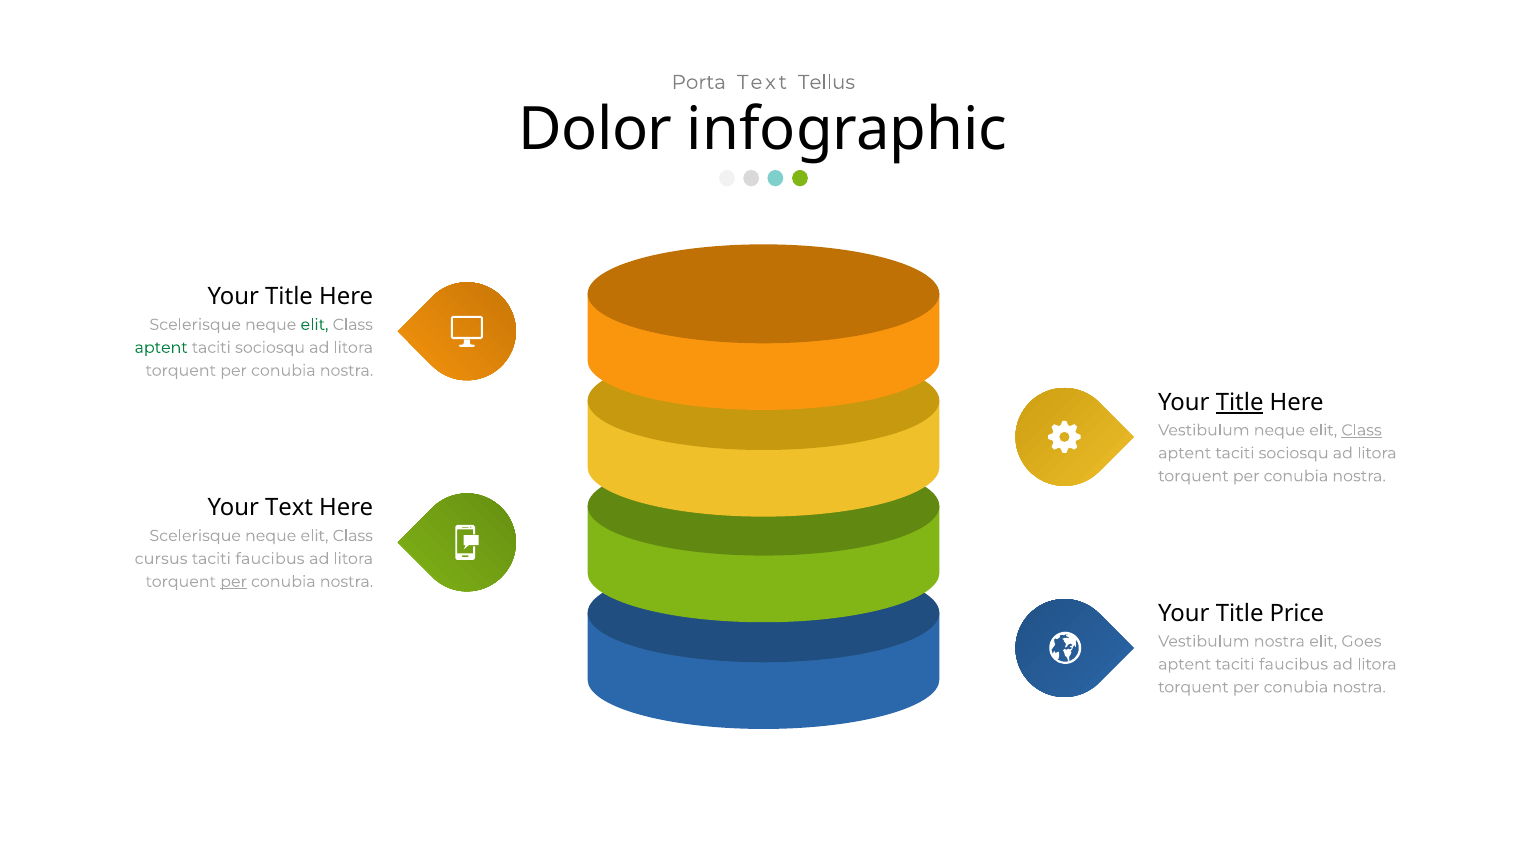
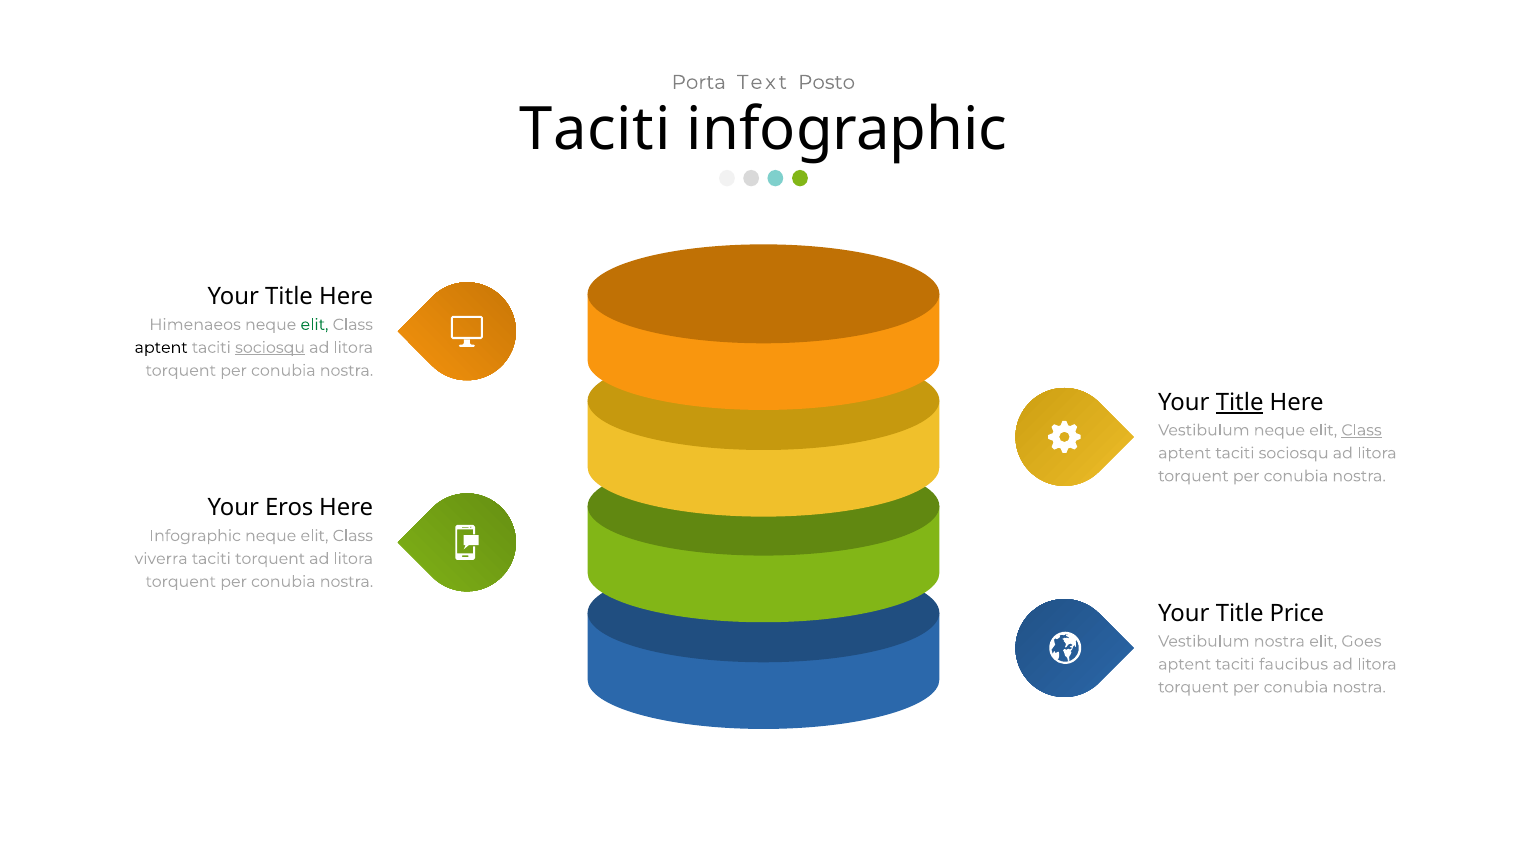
Tellus: Tellus -> Posto (827, 82)
Dolor: Dolor -> Taciti (595, 130)
Scelerisque: Scelerisque -> Himenaeos (195, 324)
aptent colour: green -> black (161, 347)
sociosqu underline: none -> present (270, 347)
Your Text: Text -> Eros (289, 508)
Scelerisque: Scelerisque -> Infographic (195, 535)
cursus: cursus -> viverra (161, 558)
faucibus: faucibus -> torquent (270, 558)
per underline: present -> none (234, 581)
